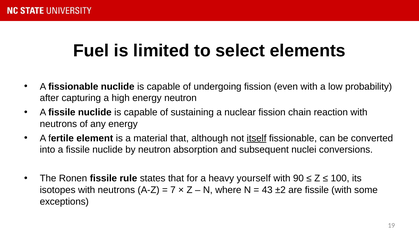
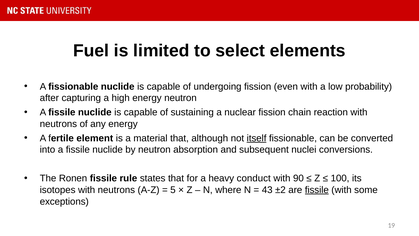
yourself: yourself -> conduct (254, 178)
7: 7 -> 5 (173, 190)
fissile underline: none -> present (317, 190)
